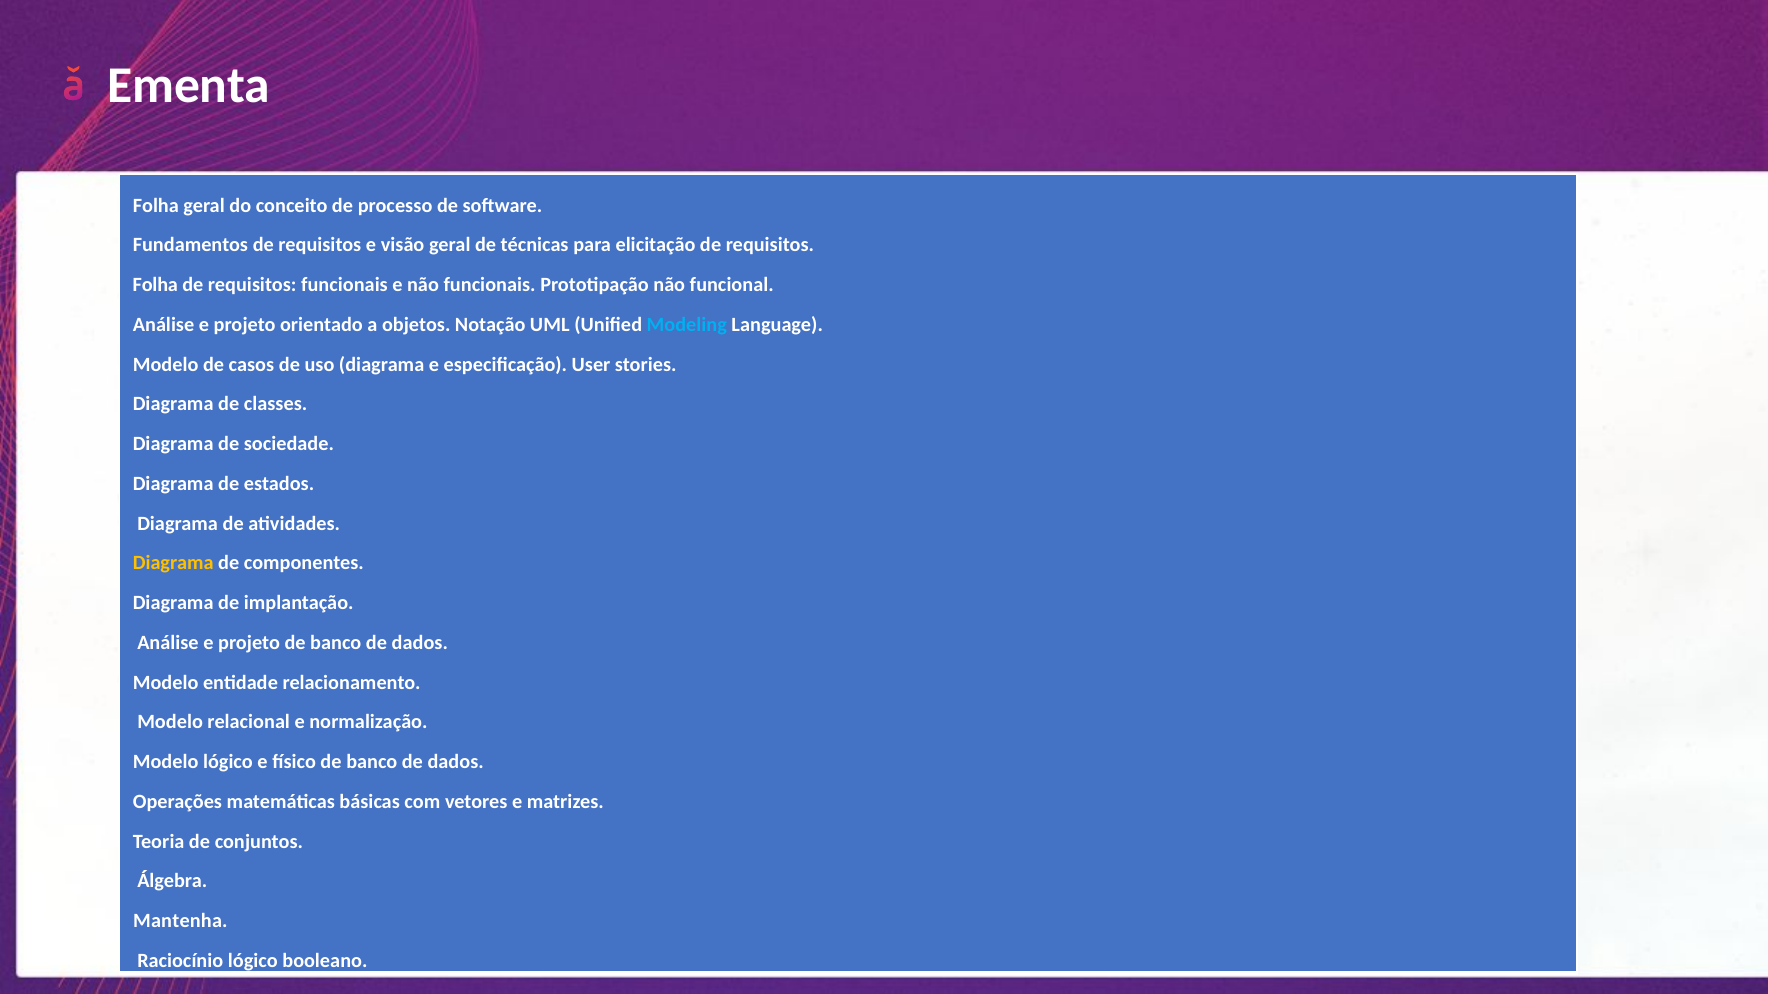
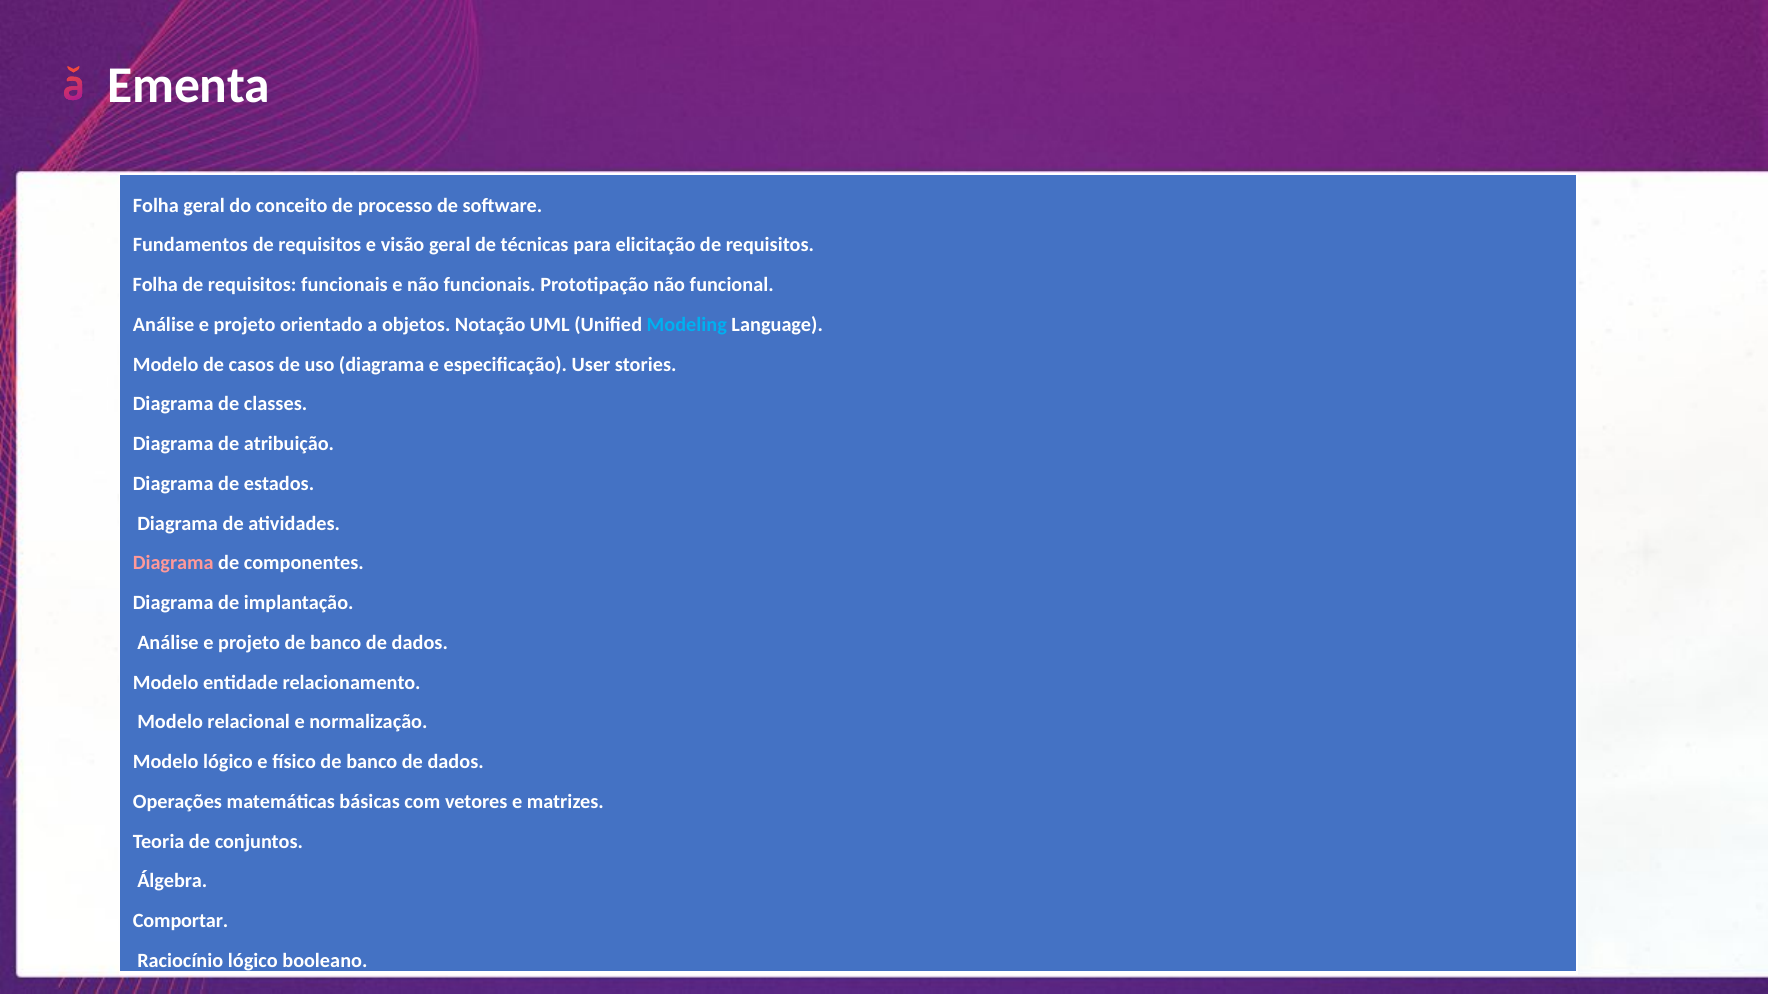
sociedade: sociedade -> atribuição (289, 444)
Diagrama colour: yellow -> pink (173, 563)
Mantenha: Mantenha -> Comportar (181, 922)
